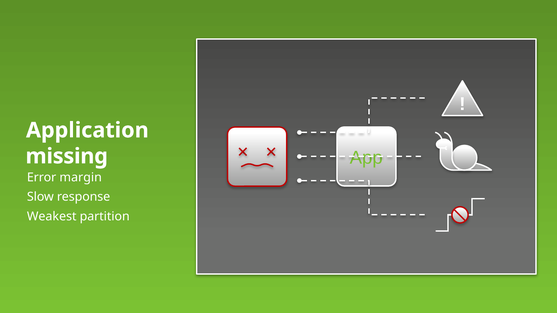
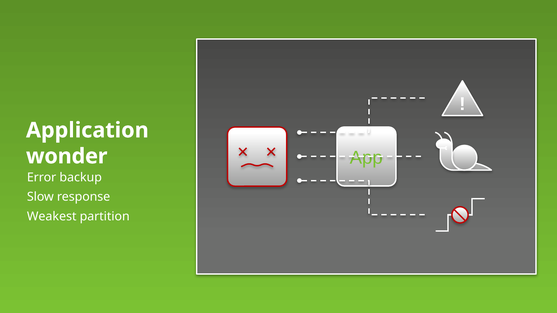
missing: missing -> wonder (67, 156)
margin: margin -> backup (81, 178)
